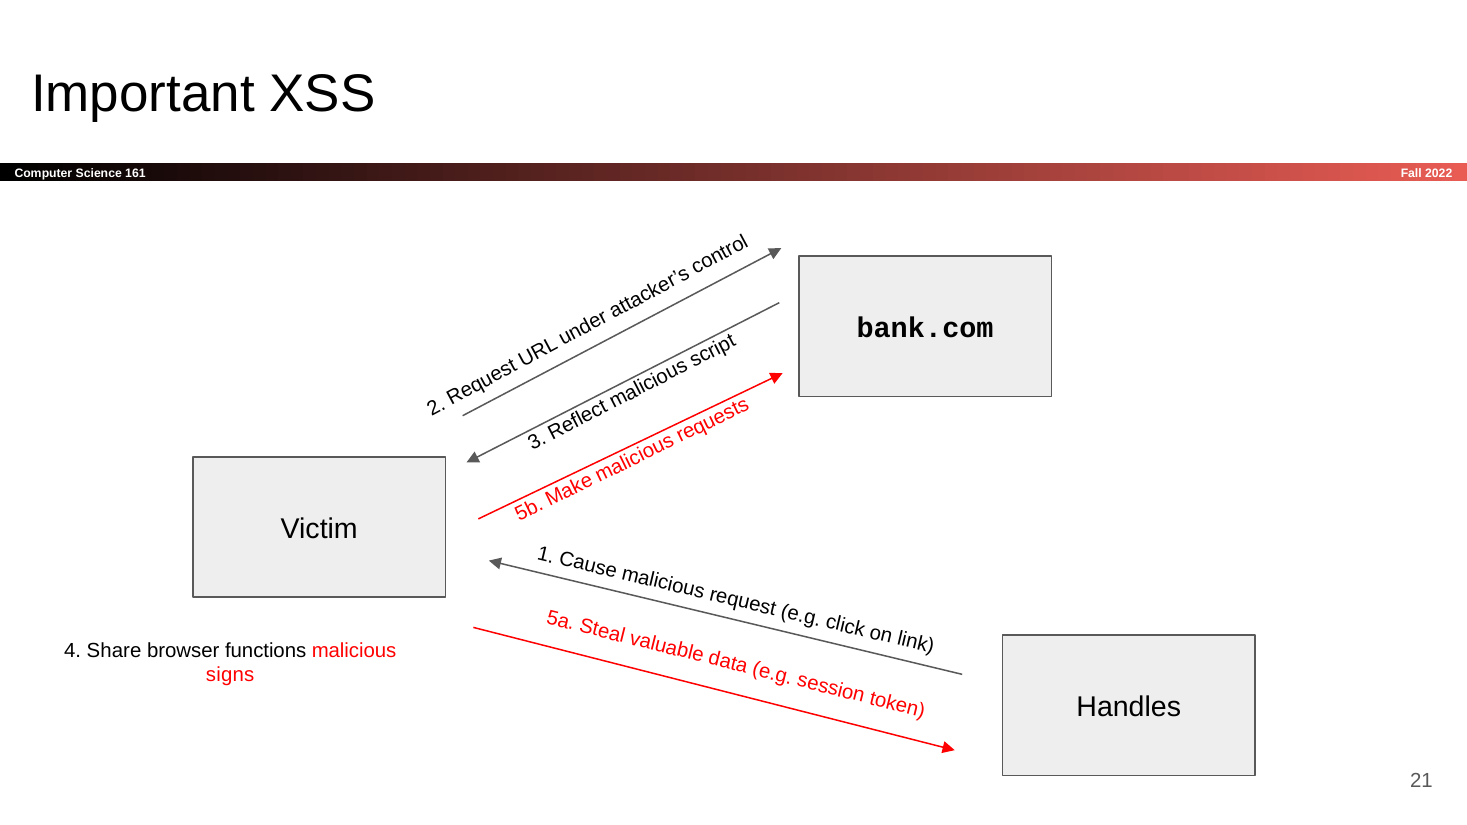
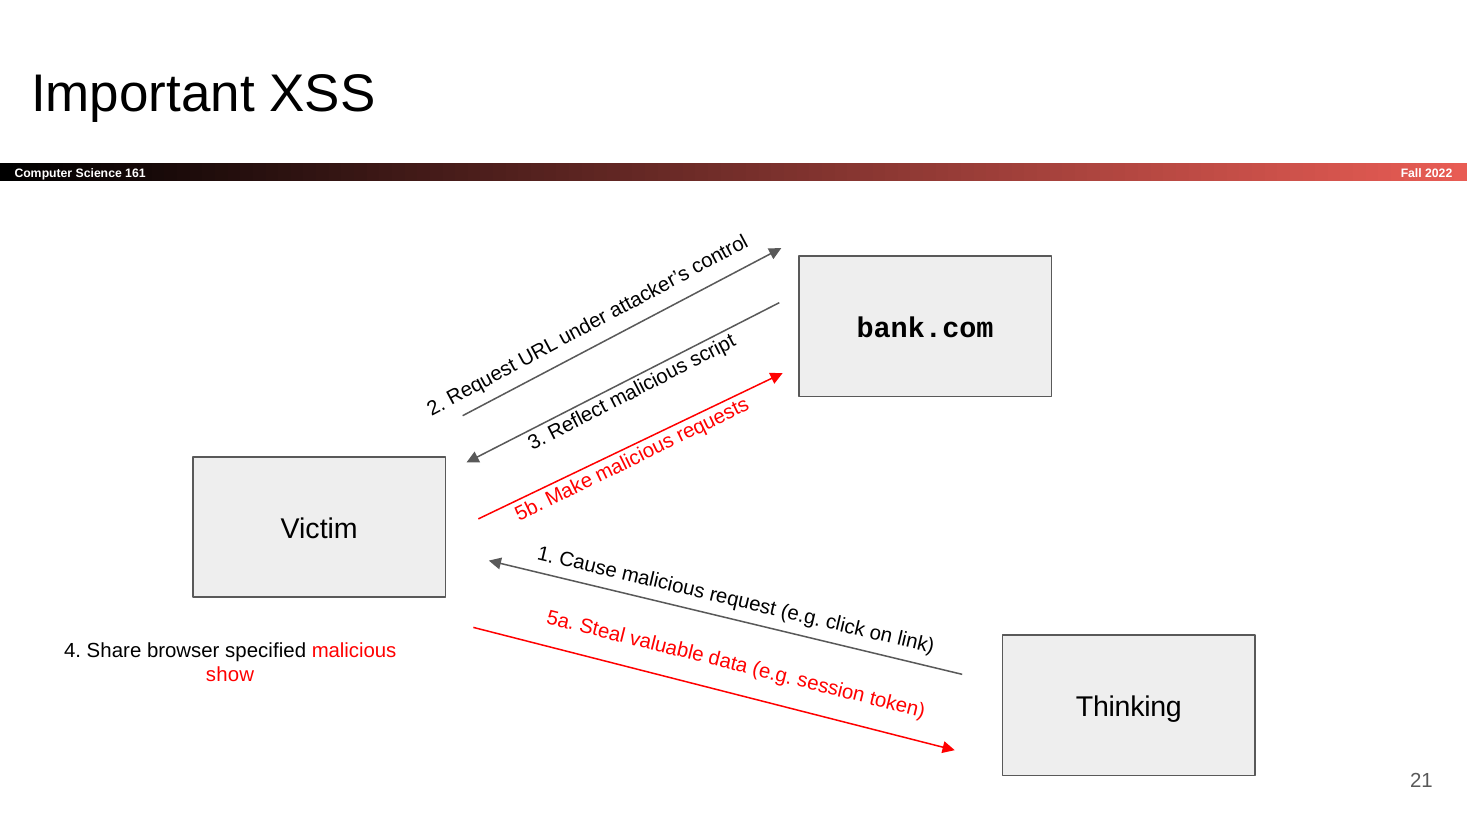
functions: functions -> specified (266, 651)
signs: signs -> show (230, 675)
Handles: Handles -> Thinking (1129, 707)
